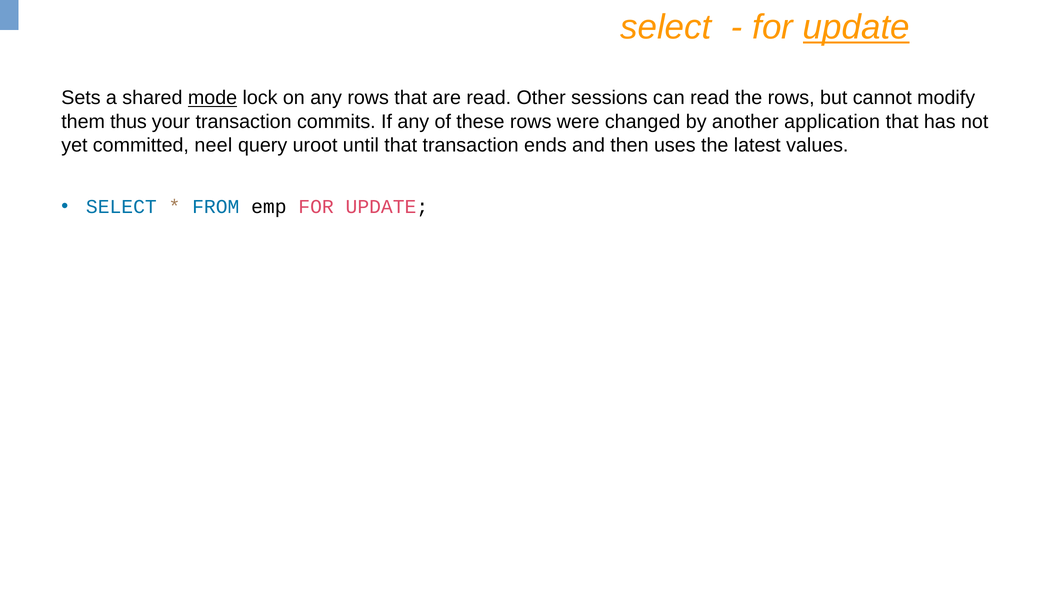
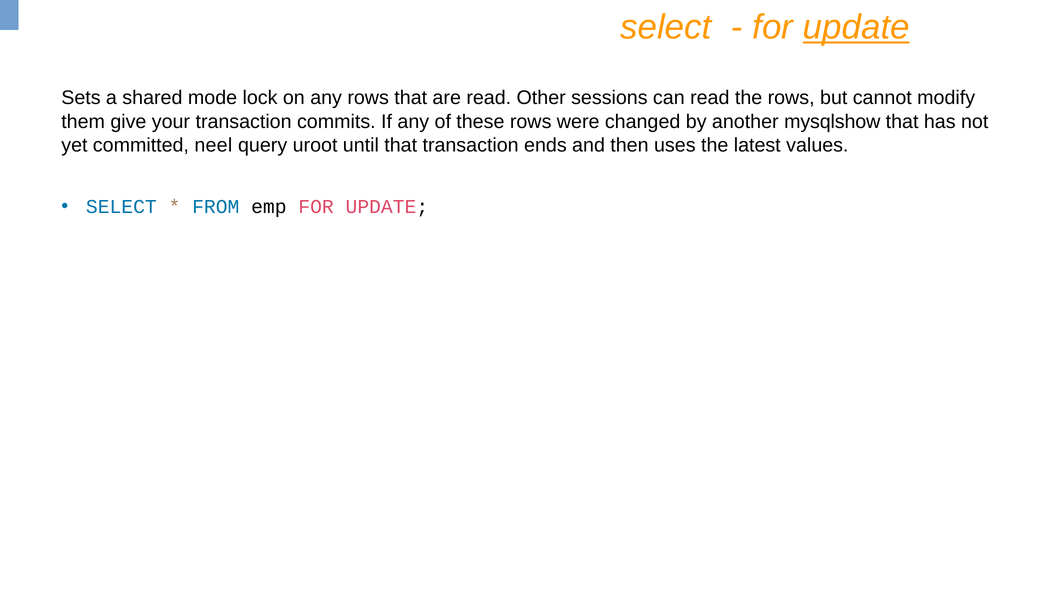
mode underline: present -> none (213, 98)
thus: thus -> give (128, 122)
application: application -> mysqlshow (832, 122)
